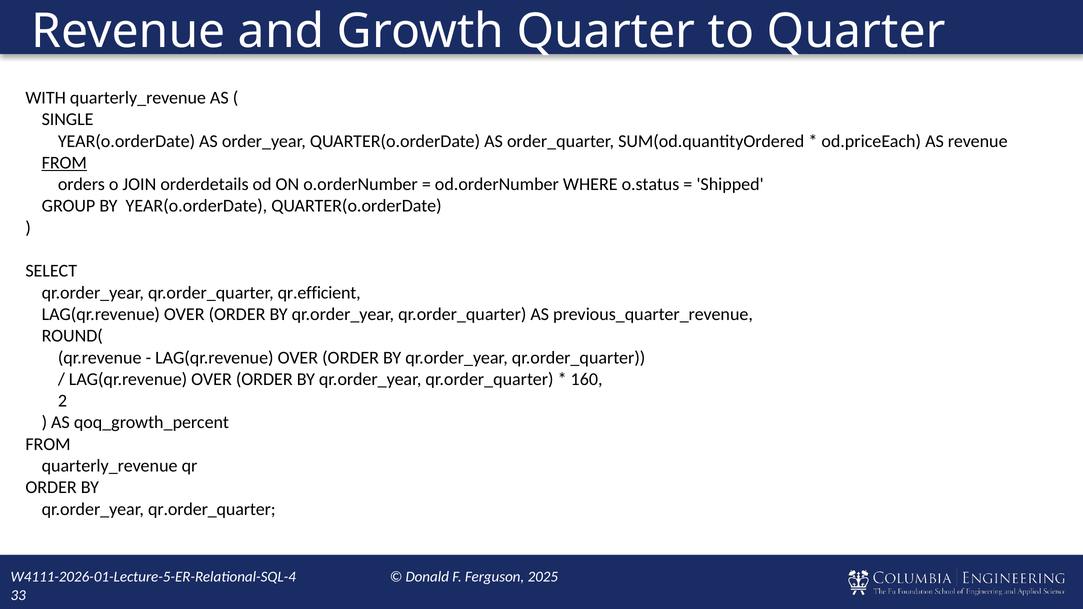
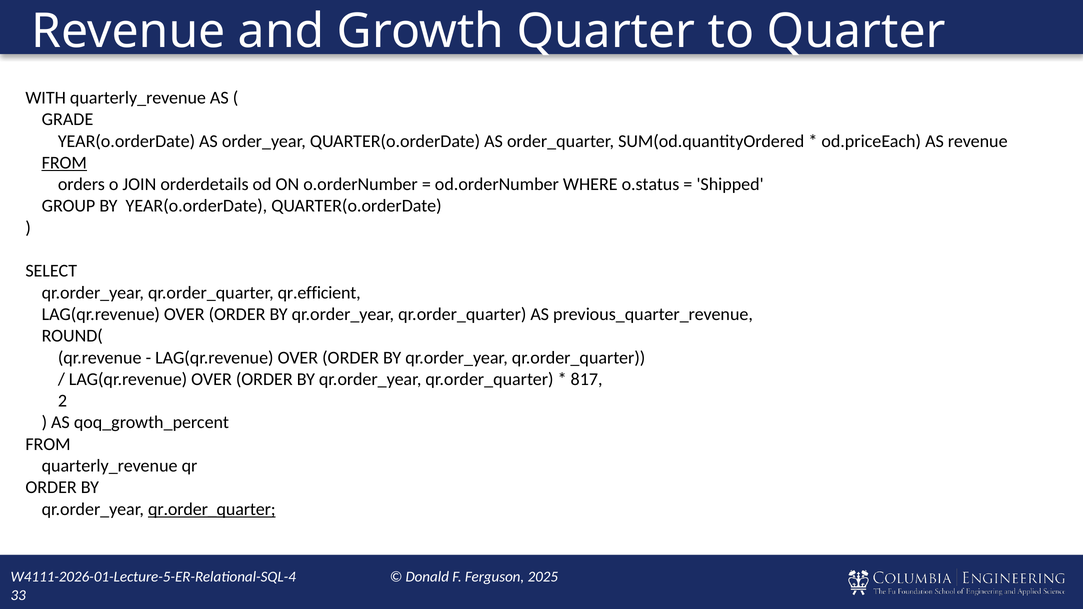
SINGLE: SINGLE -> GRADE (67, 119)
160: 160 -> 817 (587, 379)
qr.order_quarter underline: none -> present (212, 509)
